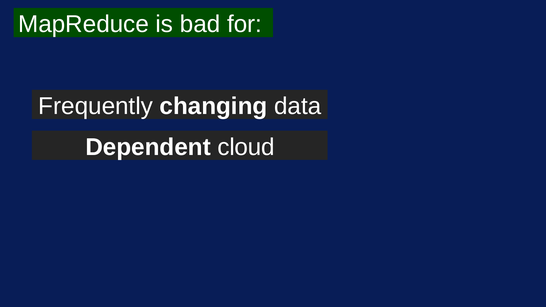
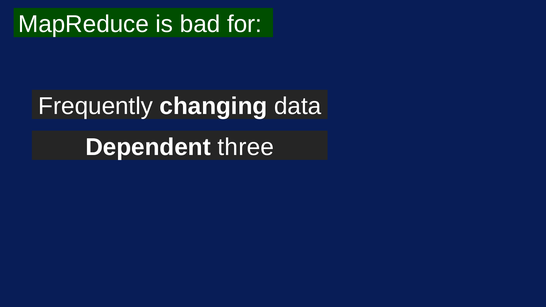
cloud: cloud -> three (246, 147)
